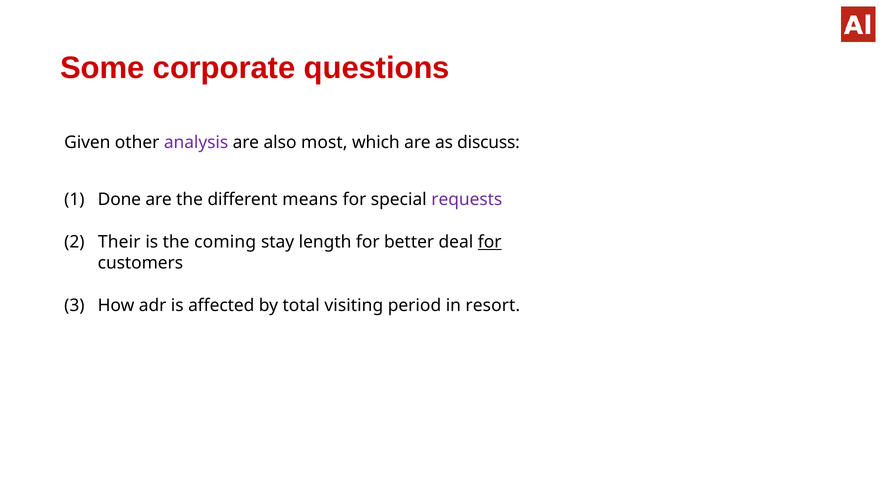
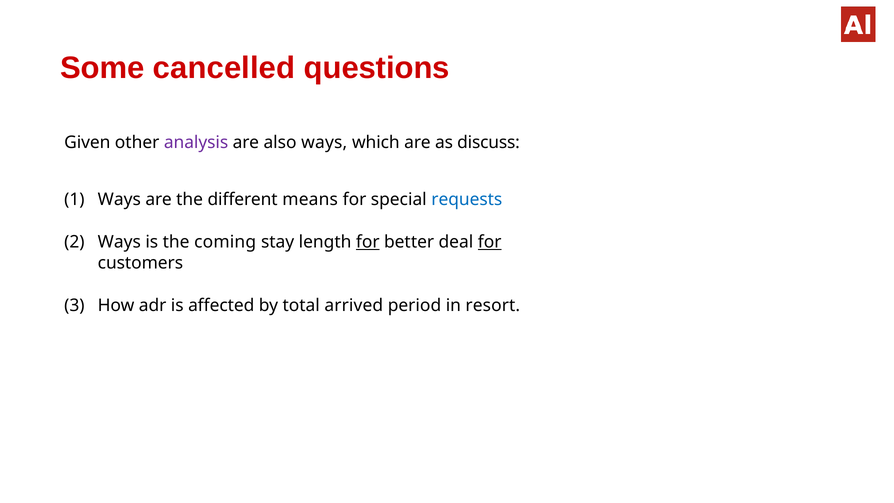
corporate: corporate -> cancelled (224, 68)
also most: most -> ways (324, 142)
Done: Done -> Ways (119, 199)
requests colour: purple -> blue (467, 199)
Their: Their -> Ways (119, 242)
for underline: none -> present (368, 242)
visiting: visiting -> arrived (354, 306)
